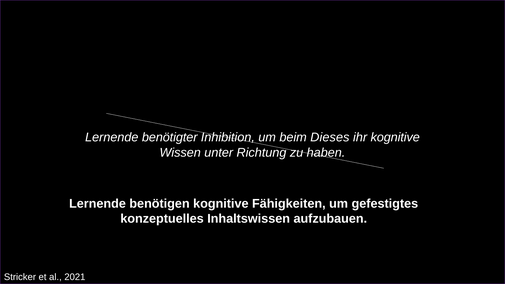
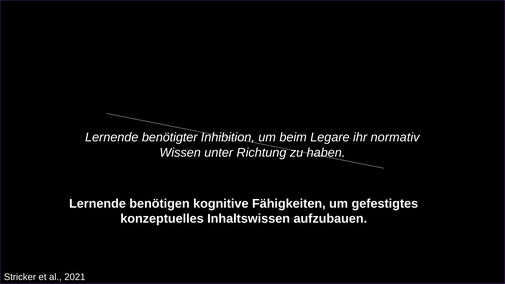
Dieses: Dieses -> Legare (330, 137)
ihr kognitive: kognitive -> normativ (395, 137)
